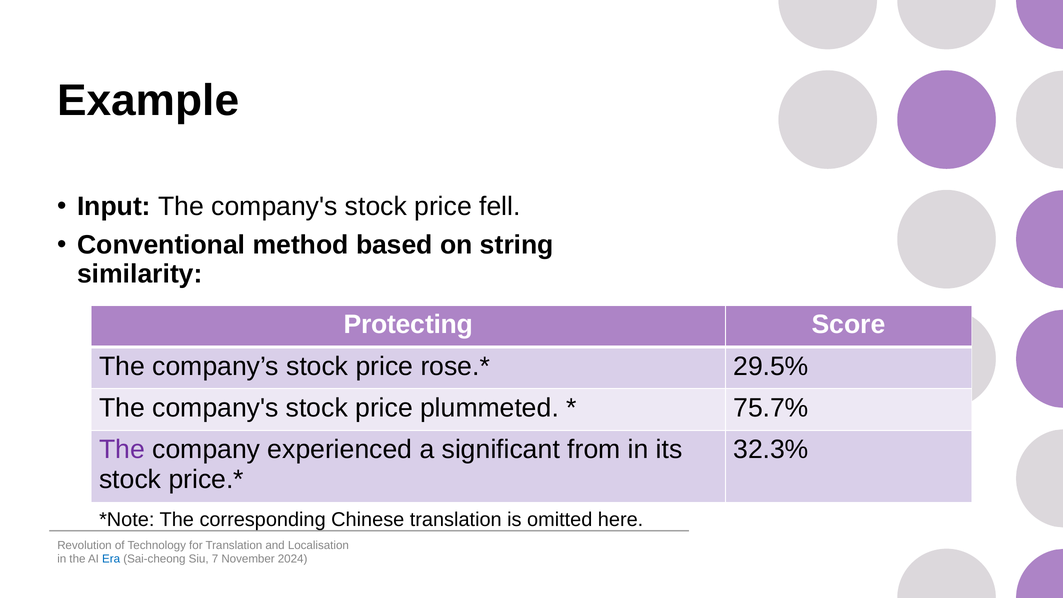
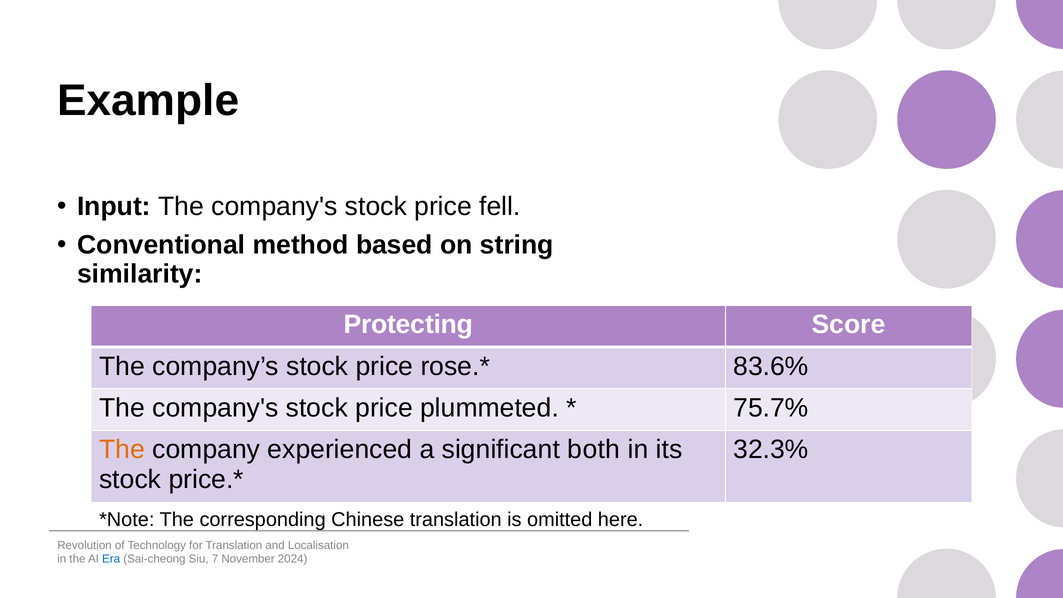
29.5%: 29.5% -> 83.6% (771, 366)
The colour: purple -> orange (122, 450)
from: from -> both (594, 450)
